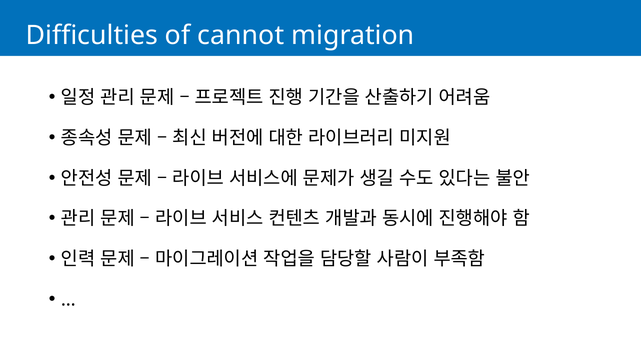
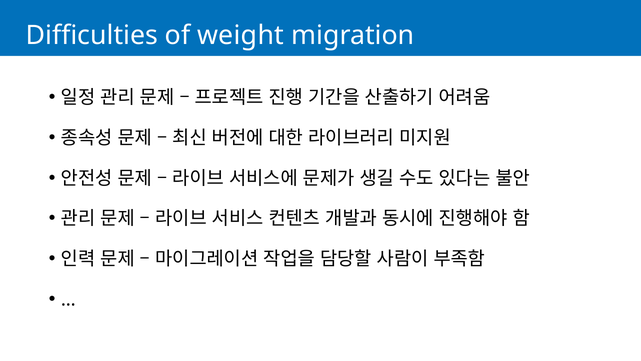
cannot: cannot -> weight (241, 35)
